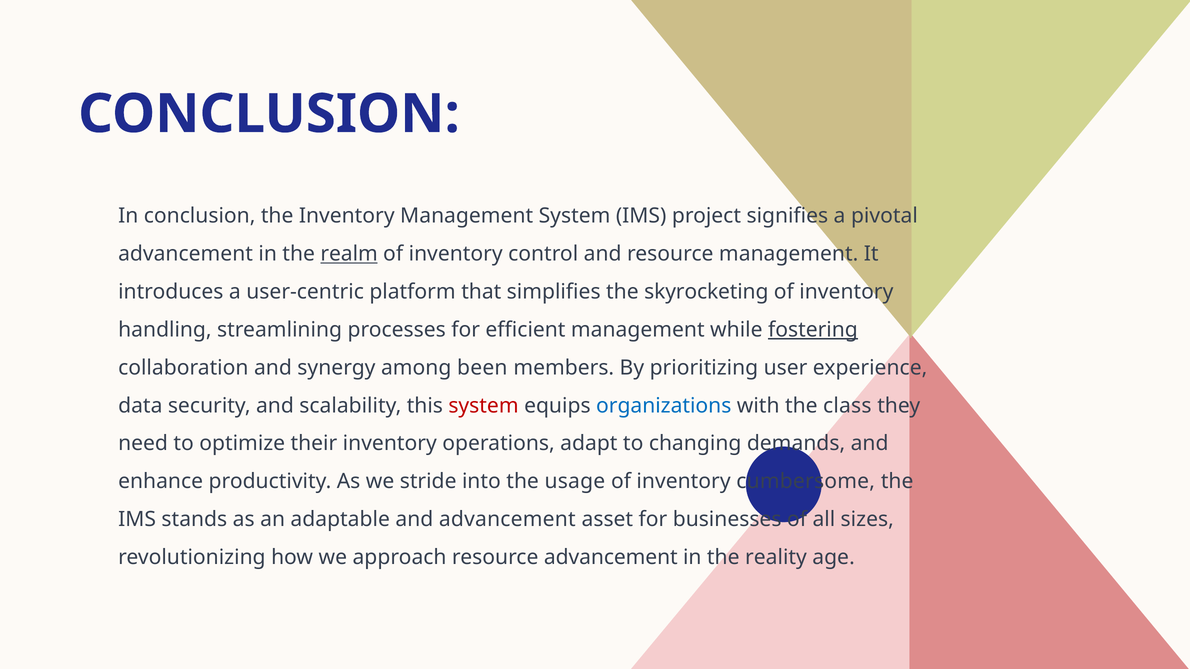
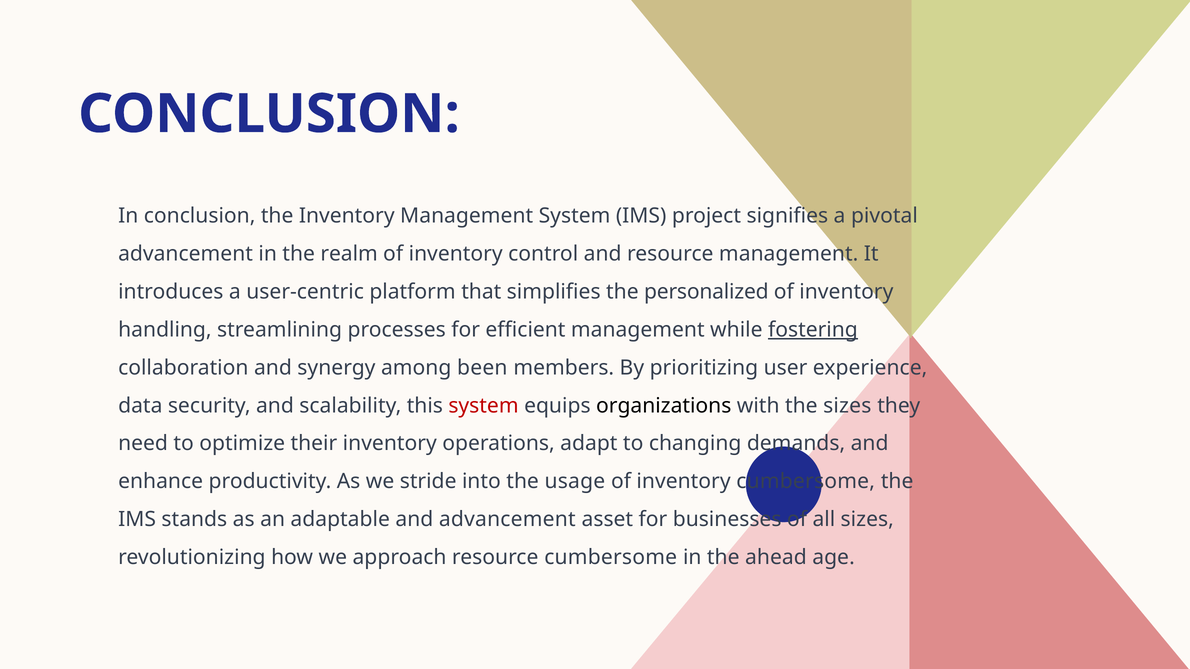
realm underline: present -> none (349, 254)
skyrocketing: skyrocketing -> personalized (706, 292)
organizations colour: blue -> black (664, 406)
the class: class -> sizes (847, 406)
resource advancement: advancement -> cumbersome (611, 558)
reality: reality -> ahead (776, 558)
